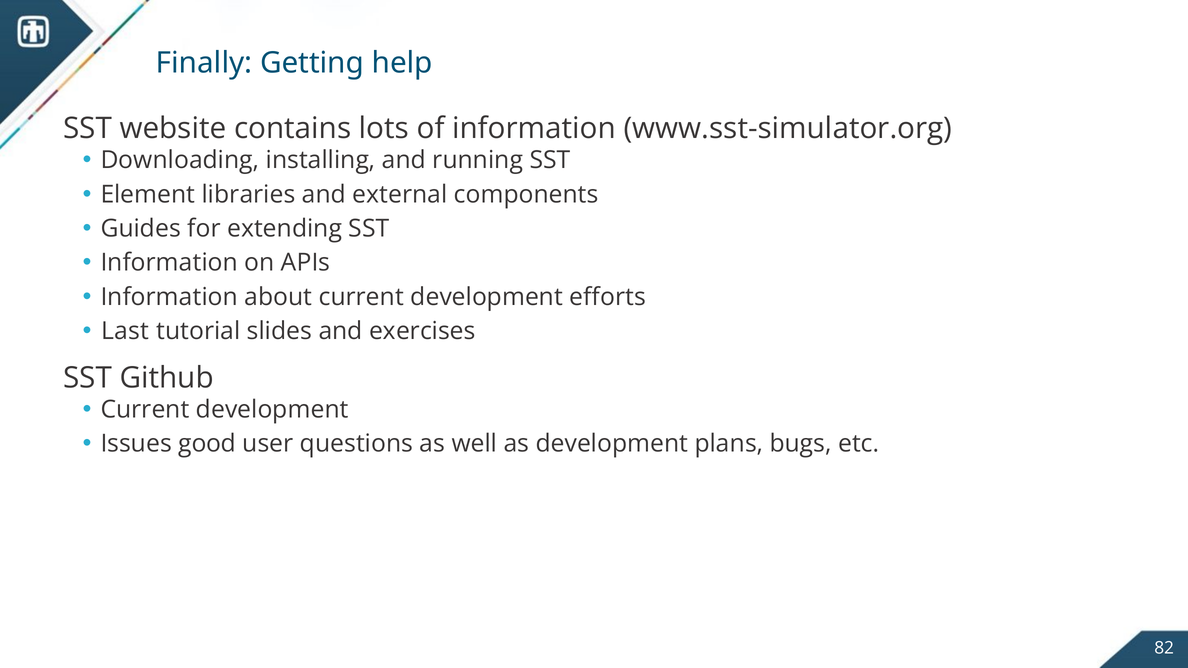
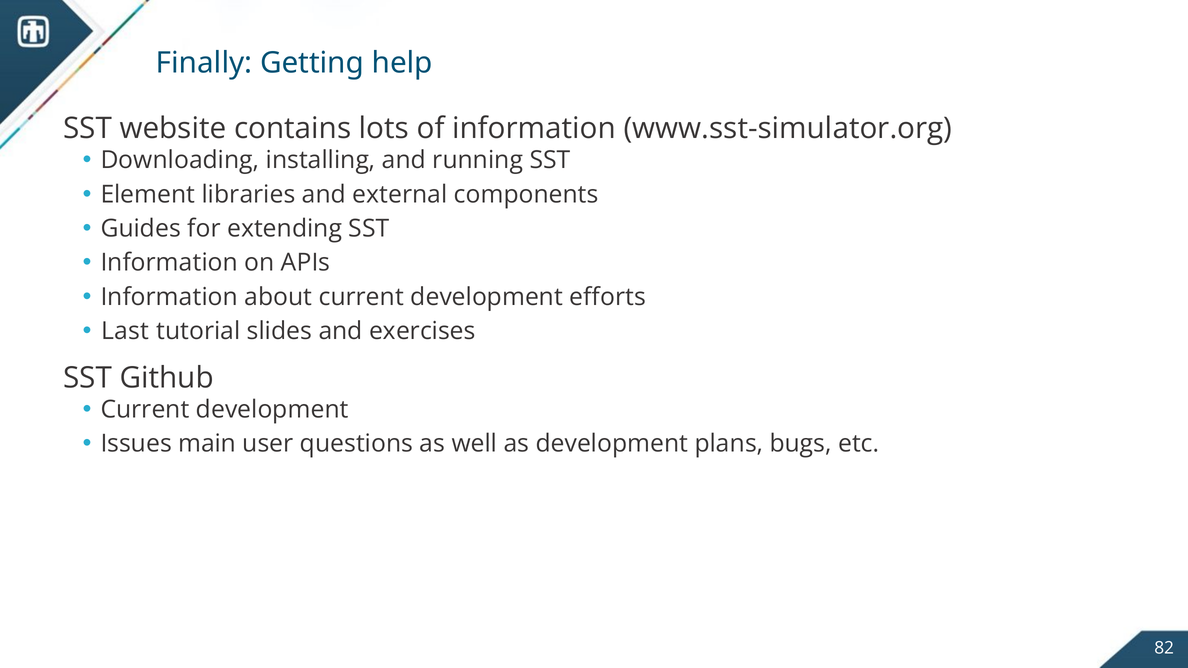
good: good -> main (207, 444)
